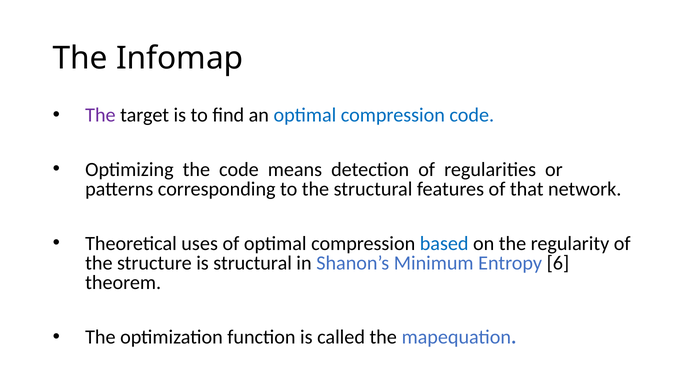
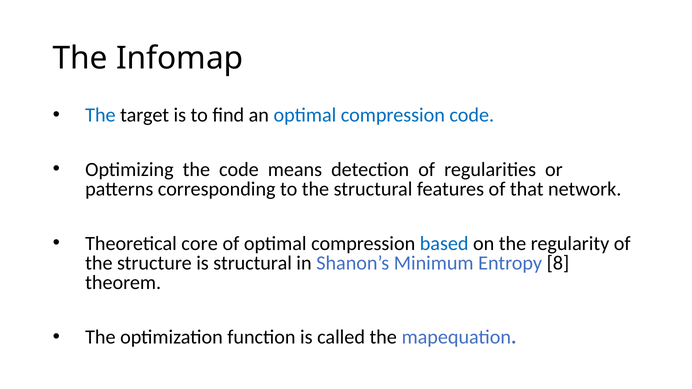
The colour: purple -> blue (100, 115)
uses: uses -> core (200, 244)
6: 6 -> 8 (558, 263)
